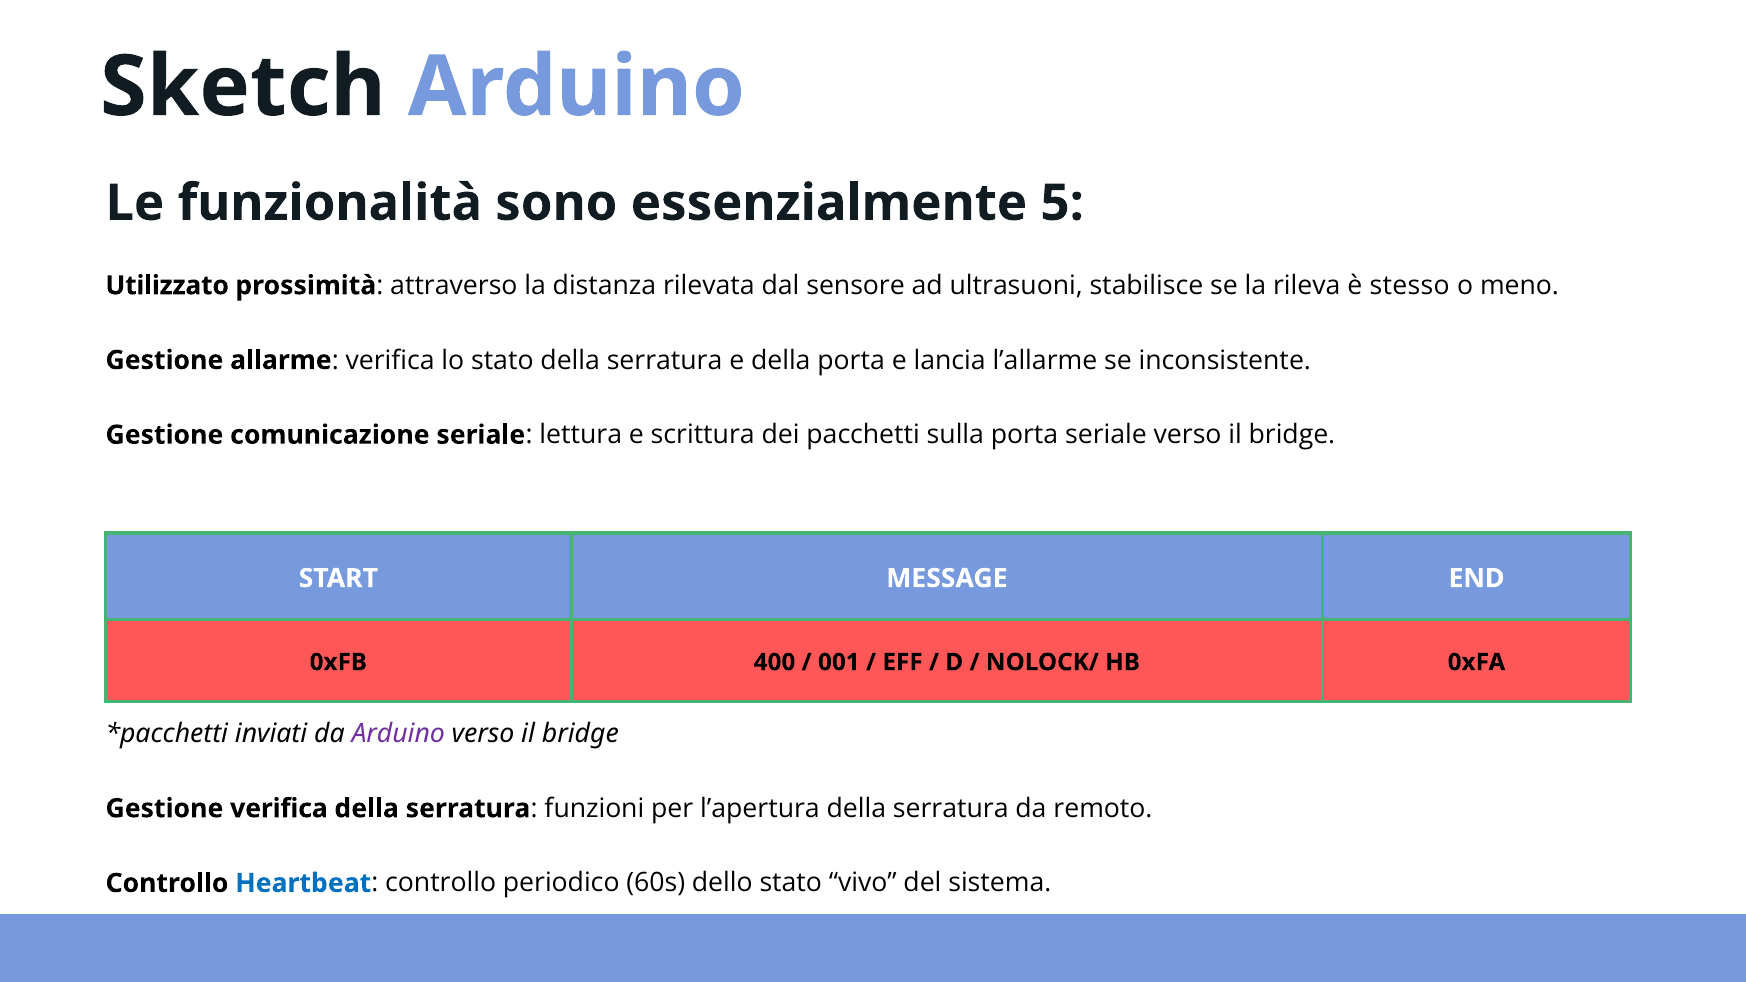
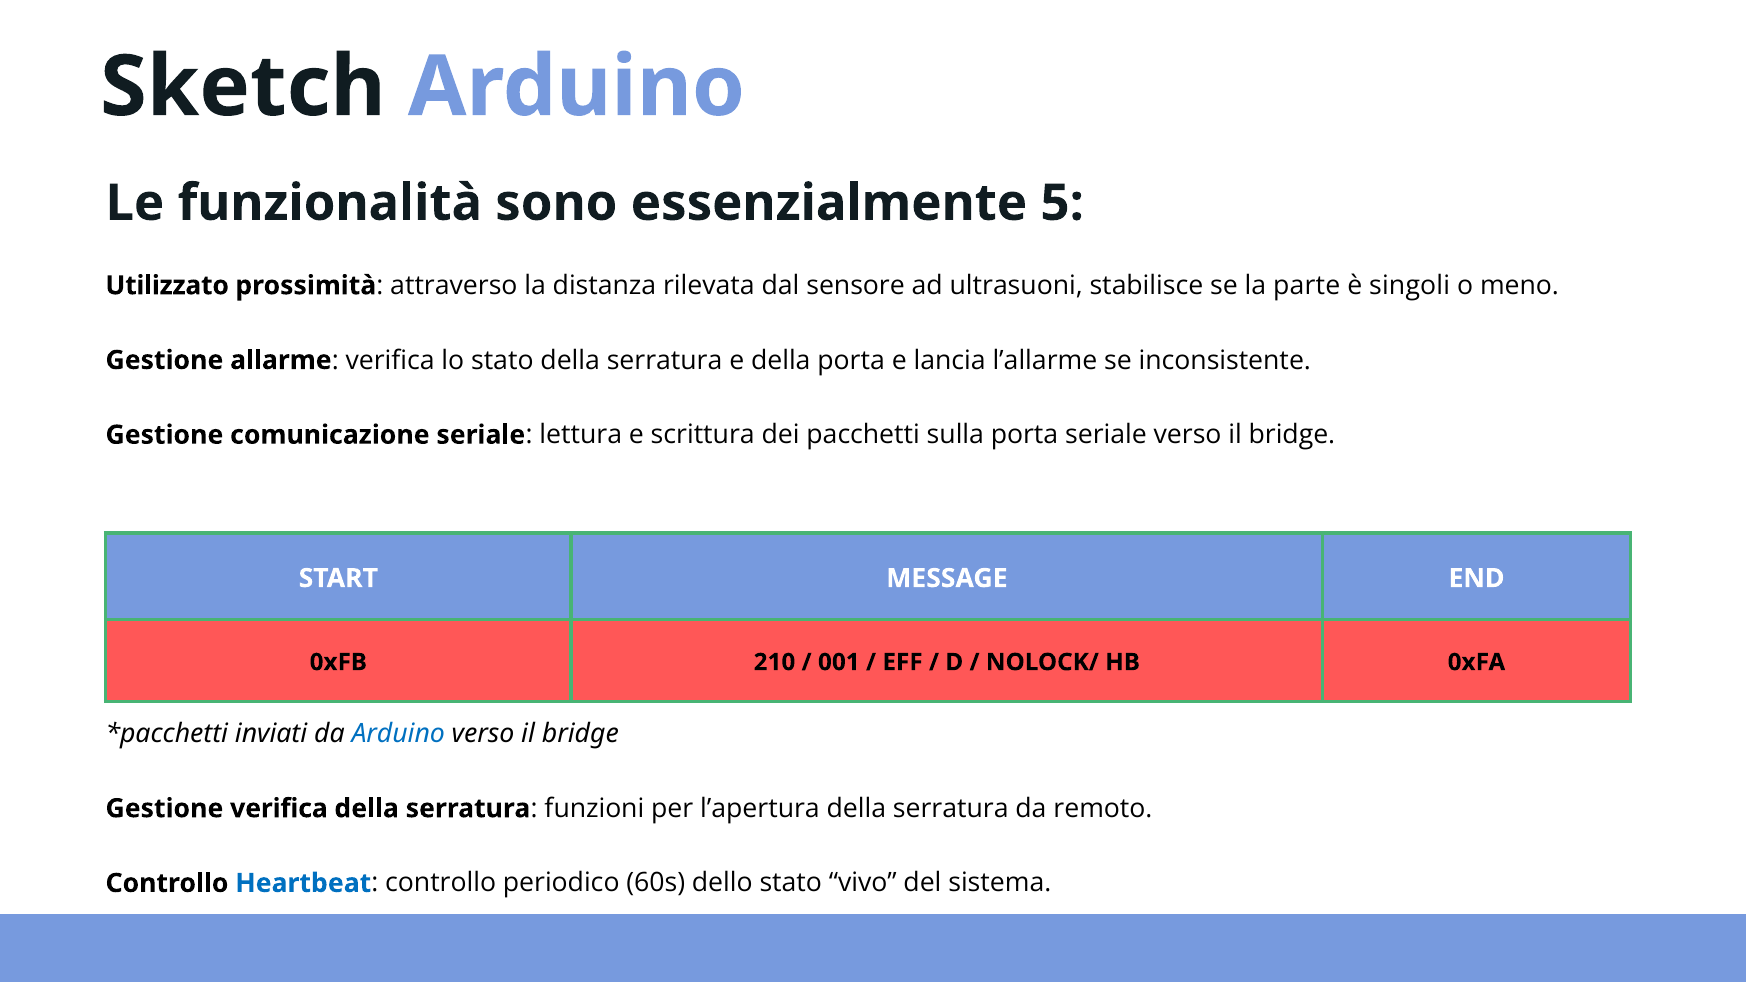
rileva: rileva -> parte (1307, 286)
stesso: stesso -> singoli (1410, 286)
400: 400 -> 210 (775, 662)
Arduino colour: purple -> blue (398, 734)
